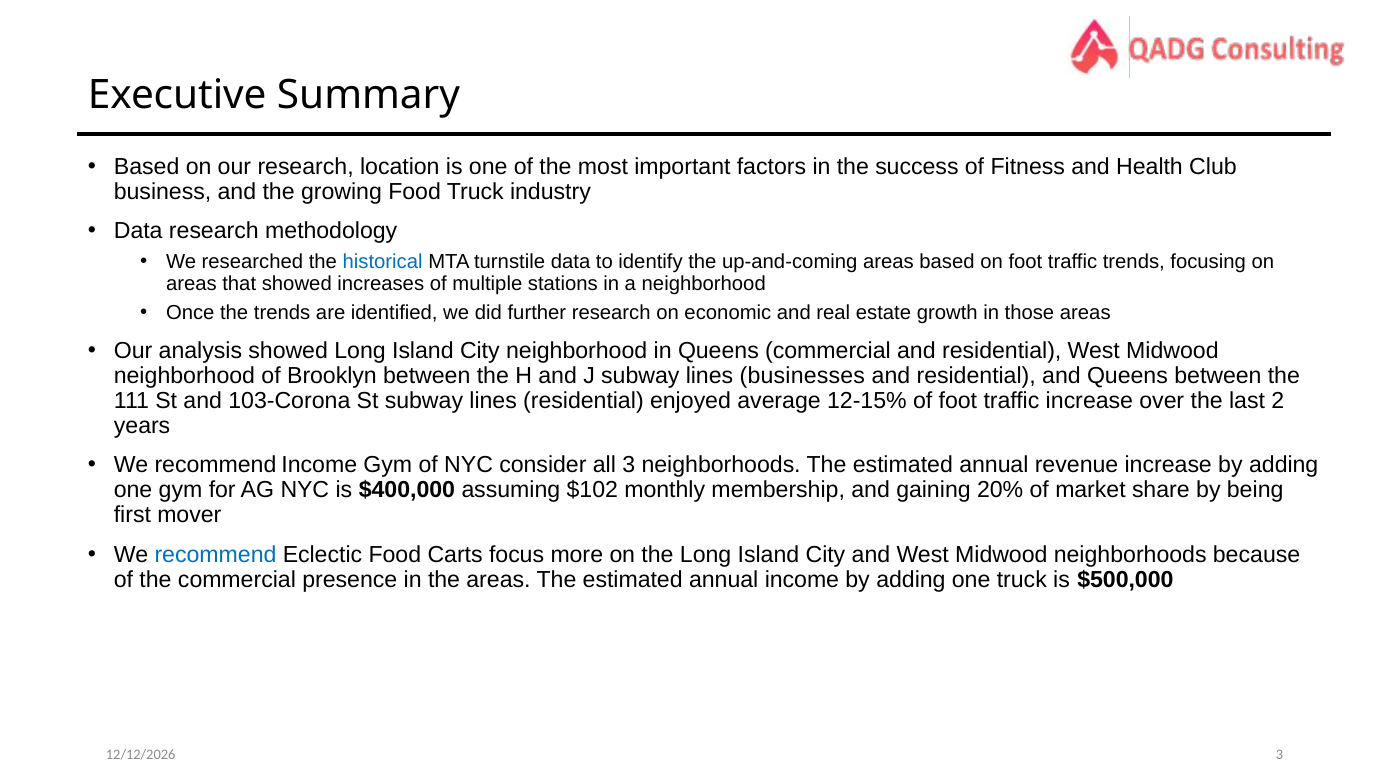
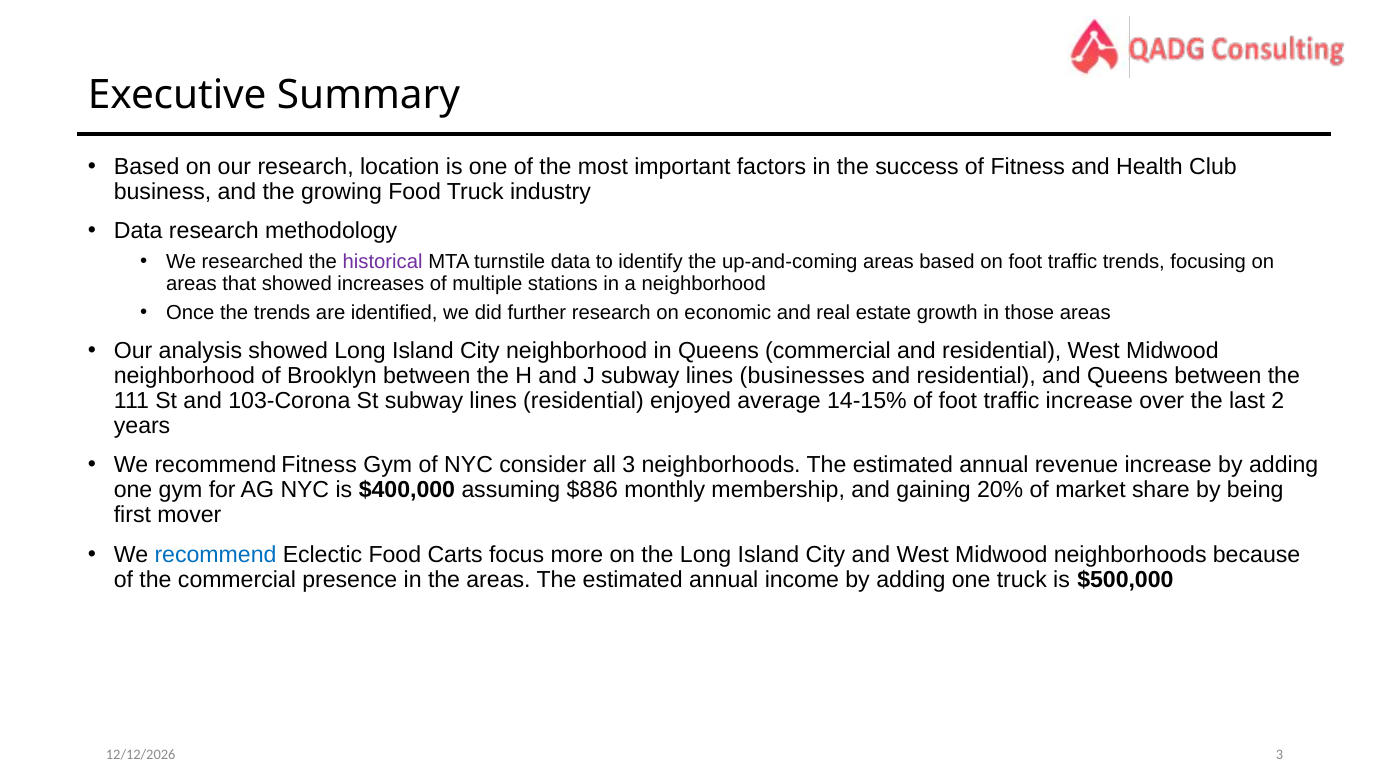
historical colour: blue -> purple (383, 262)
12-15%: 12-15% -> 14-15% (867, 400)
recommend Income: Income -> Fitness (319, 465)
$102: $102 -> $886 (592, 490)
